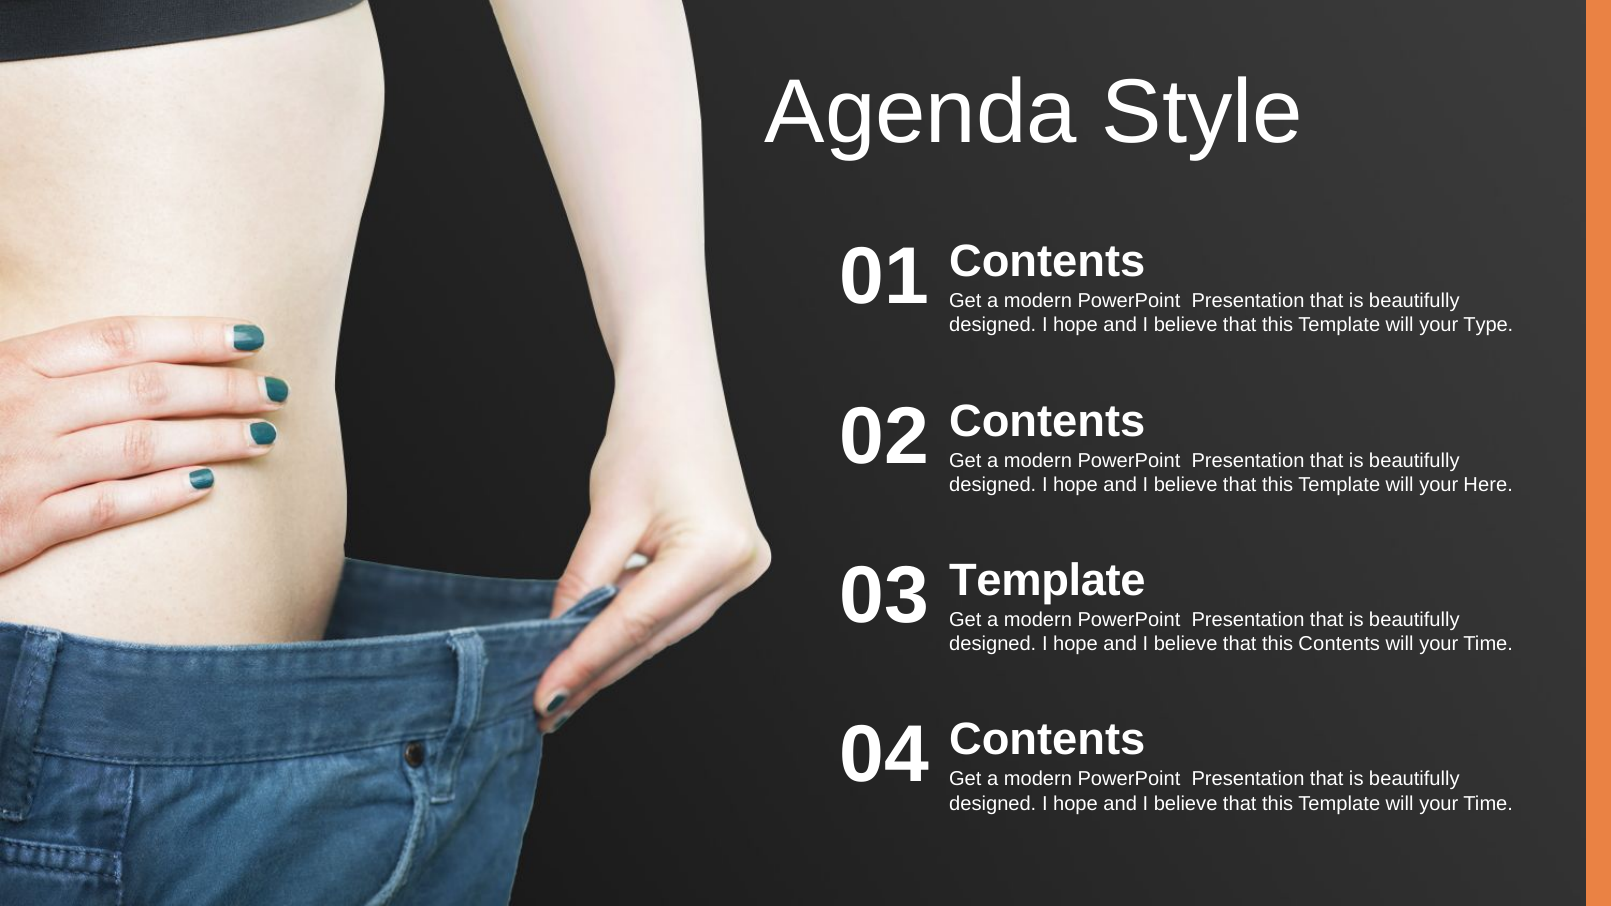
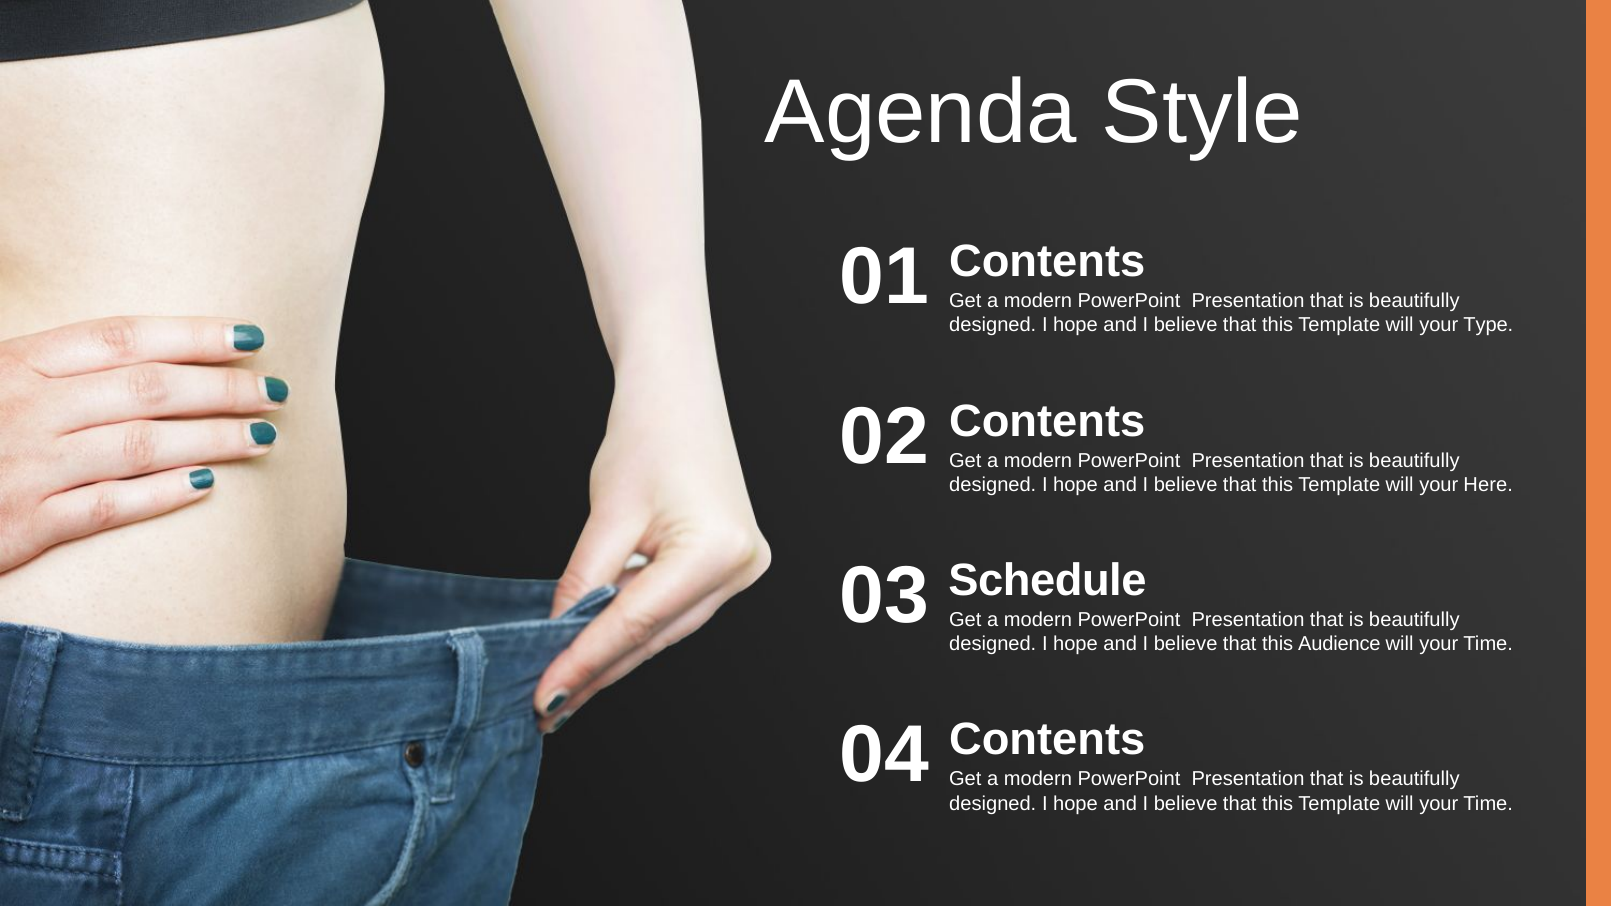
Template: Template -> Schedule (1047, 581)
this Contents: Contents -> Audience (1339, 644)
